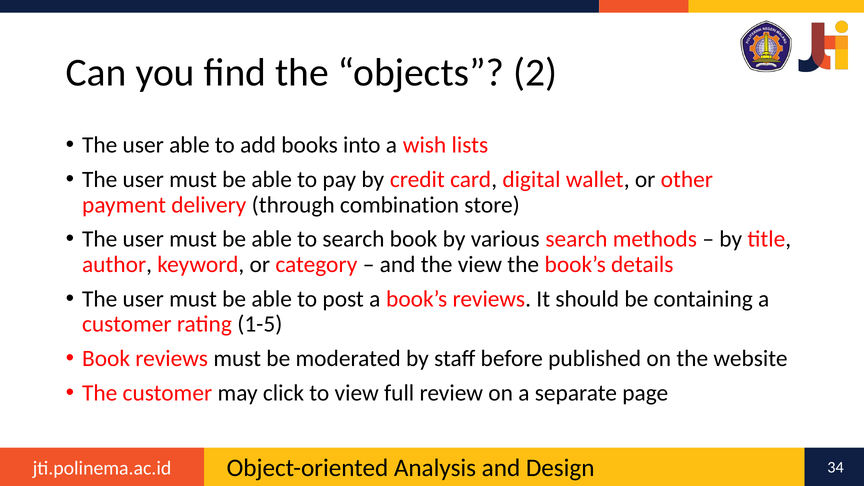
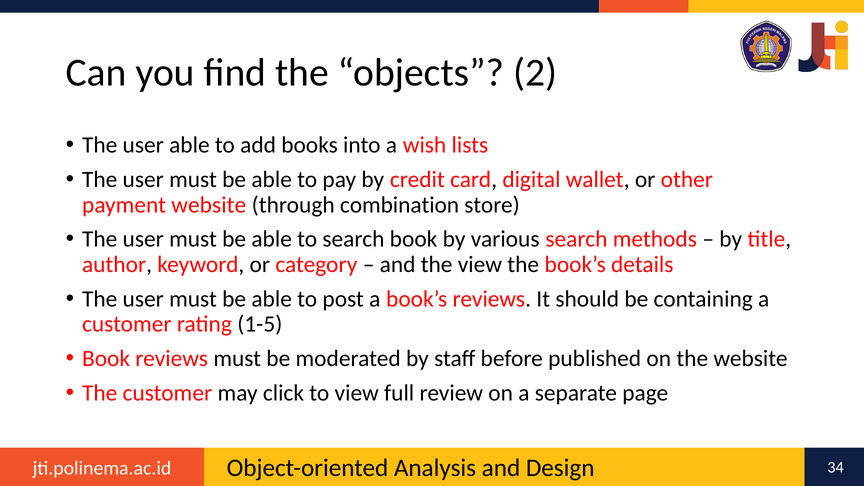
payment delivery: delivery -> website (209, 205)
